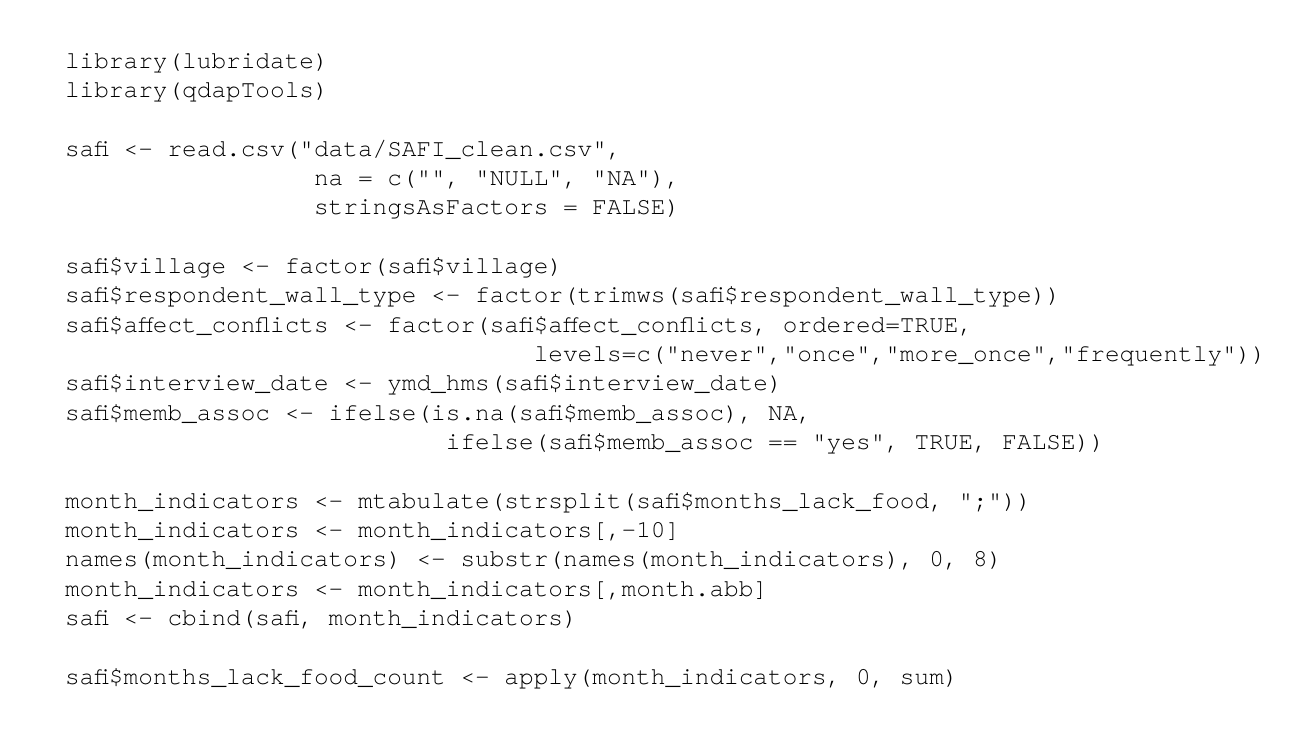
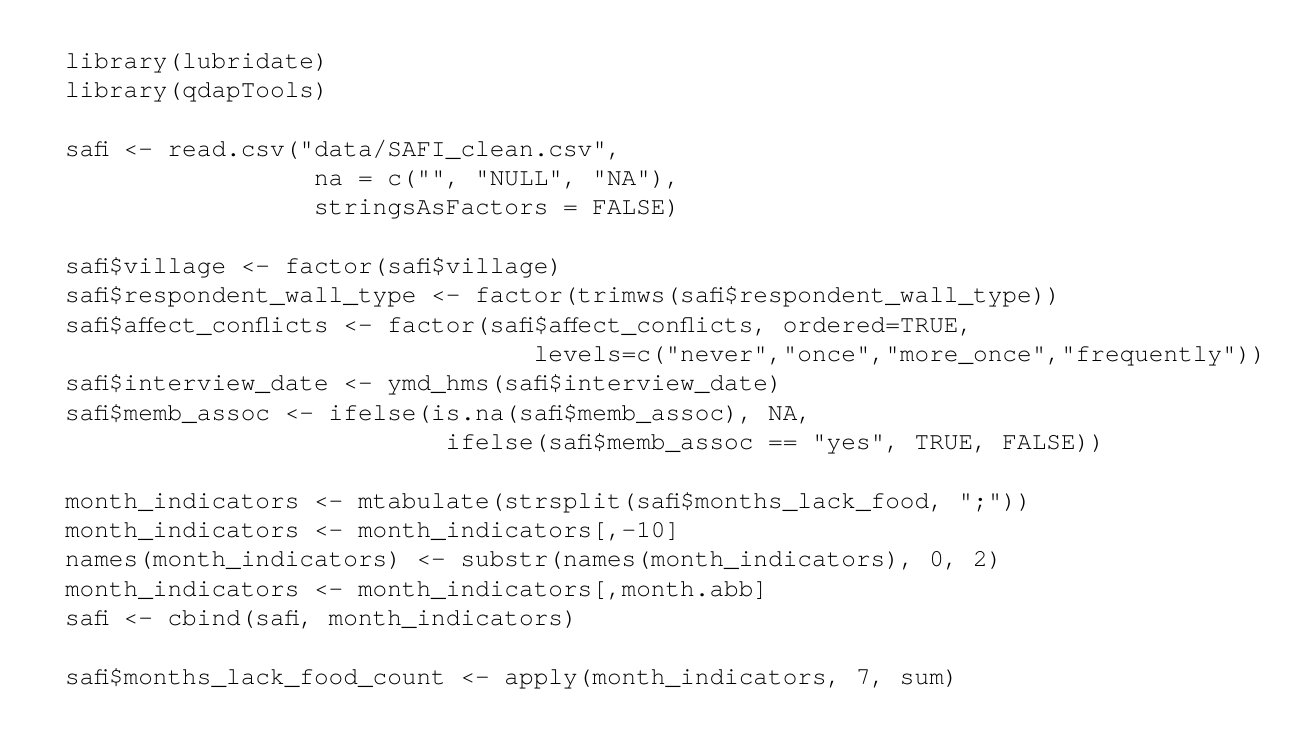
8: 8 -> 2 (988, 558)
apply(month_indicators 0: 0 -> 7 (871, 675)
